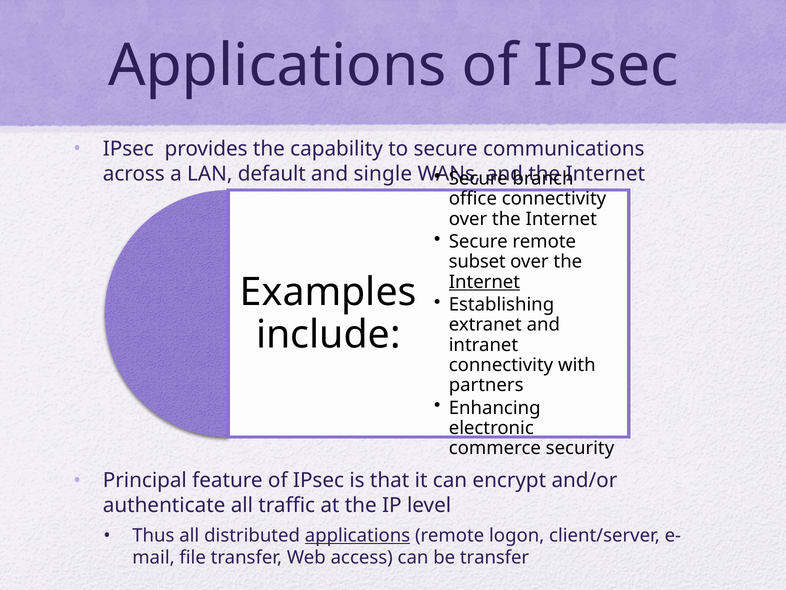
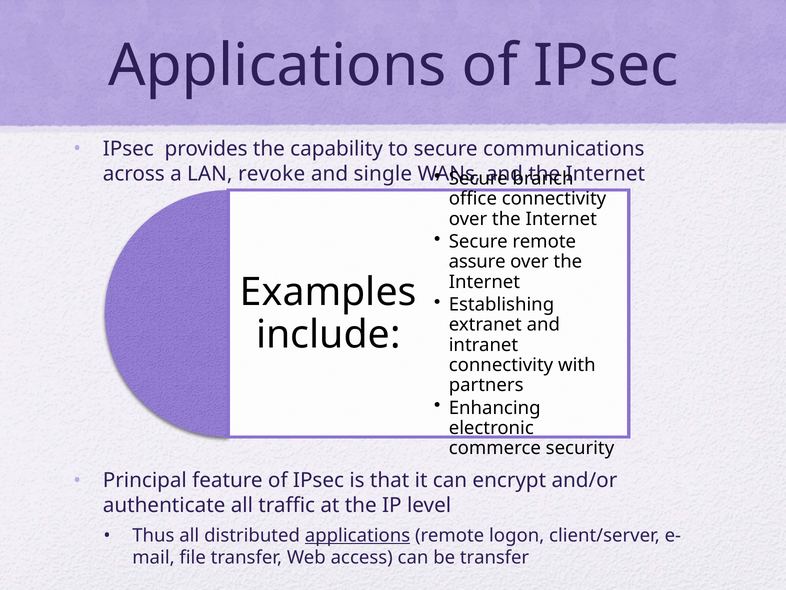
default: default -> revoke (272, 174)
subset: subset -> assure (477, 262)
Internet underline: present -> none (484, 282)
